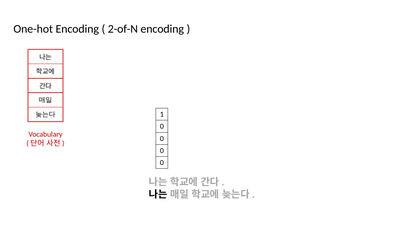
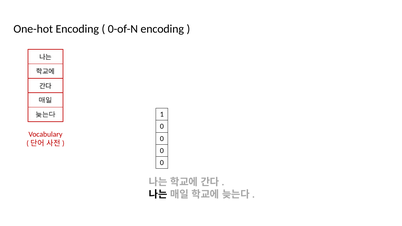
2-of-N: 2-of-N -> 0-of-N (123, 29)
